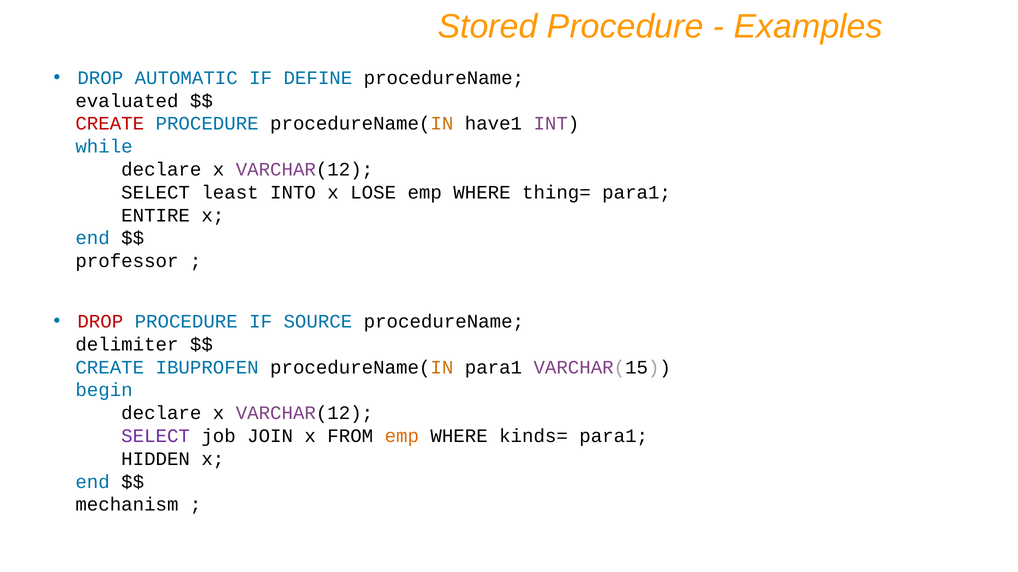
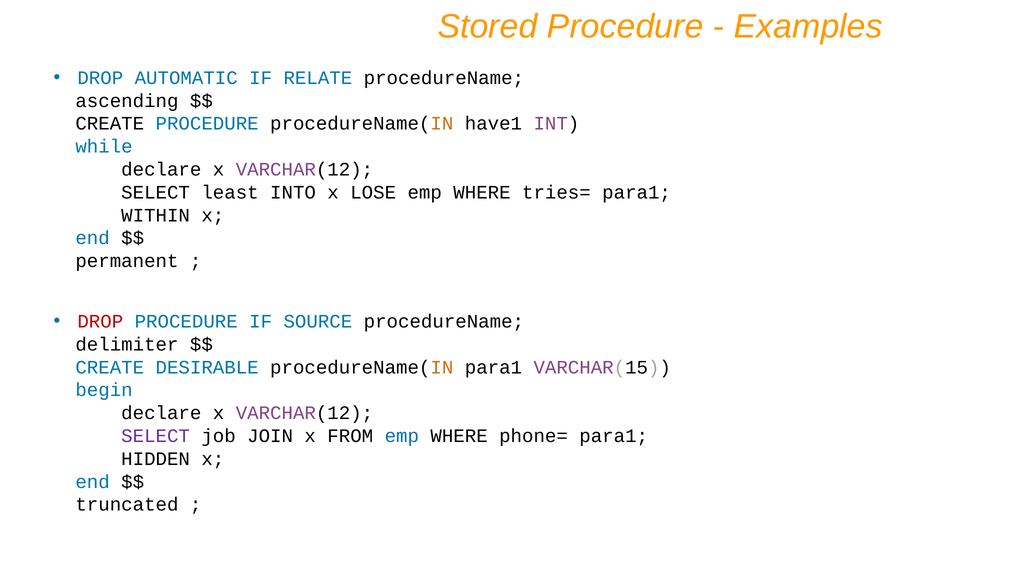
DEFINE: DEFINE -> RELATE (318, 78)
evaluated: evaluated -> ascending (127, 101)
CREATE colour: red -> black (110, 124)
thing=: thing= -> tries= (556, 193)
ENTIRE: ENTIRE -> WITHIN (156, 215)
professor: professor -> permanent (127, 261)
IBUPROFEN: IBUPROFEN -> DESIRABLE (207, 368)
emp colour: orange -> blue (402, 436)
kinds=: kinds= -> phone= (534, 436)
mechanism: mechanism -> truncated (127, 505)
